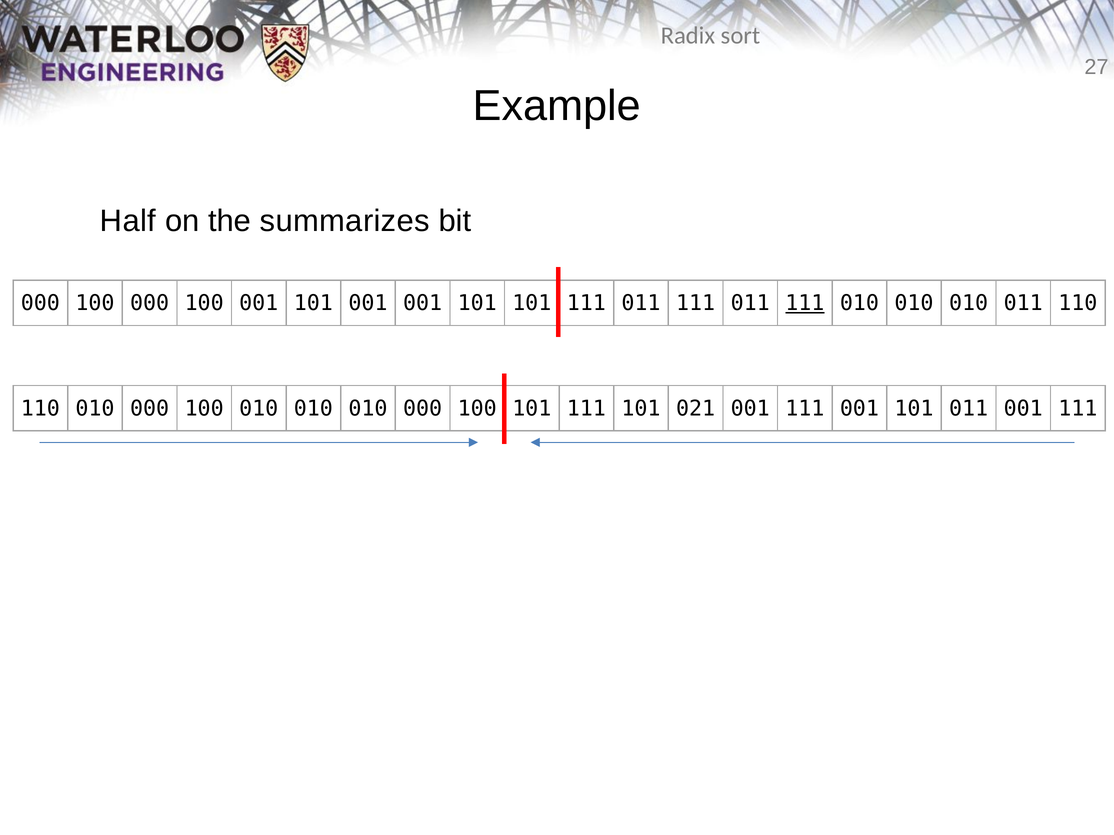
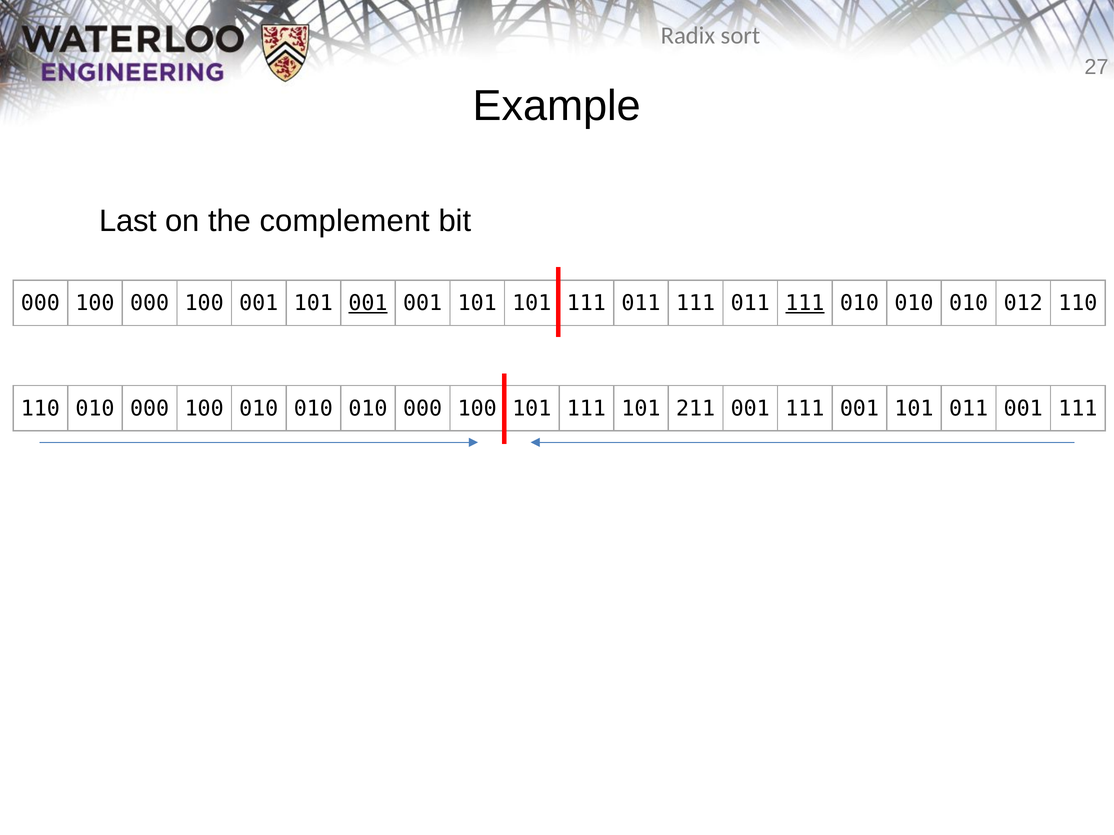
Half: Half -> Last (128, 221)
summarizes: summarizes -> complement (345, 221)
001 underline: none -> present (368, 303)
010 011: 011 -> 012 (1023, 303)
021: 021 -> 211 (696, 409)
